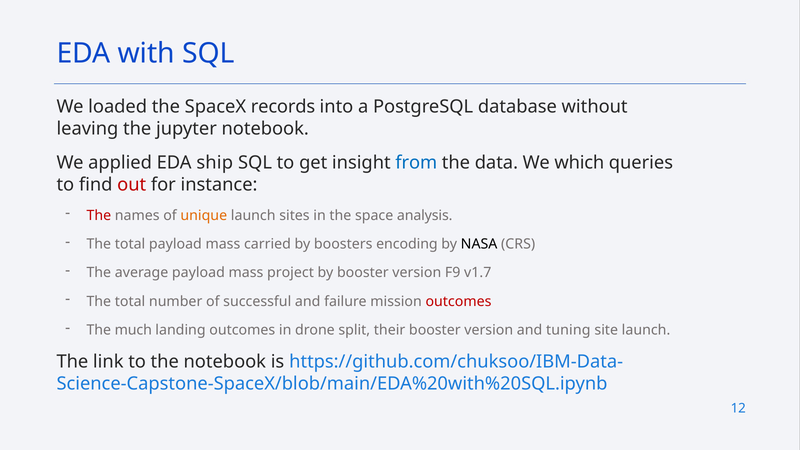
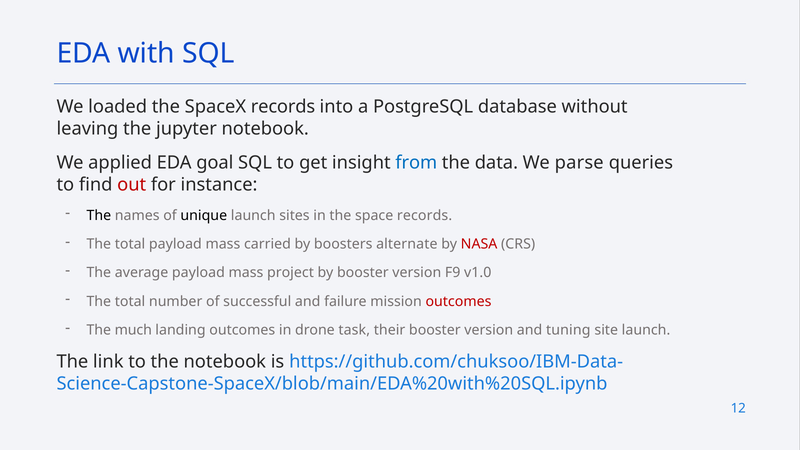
ship: ship -> goal (215, 163)
which: which -> parse (579, 163)
The colour: red -> black (99, 215)
unique colour: orange -> black (204, 215)
space analysis: analysis -> records (425, 215)
encoding: encoding -> alternate (407, 244)
NASA colour: black -> red (479, 244)
v1.7: v1.7 -> v1.0 (478, 273)
split: split -> task (354, 330)
